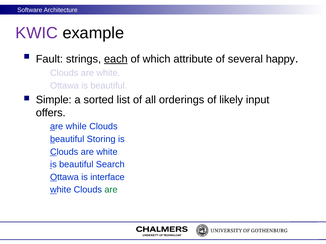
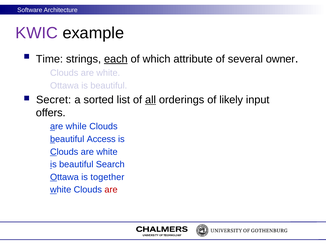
Fault: Fault -> Time (49, 59)
happy: happy -> owner (280, 59)
Simple: Simple -> Secret (54, 100)
all underline: none -> present (151, 100)
Storing: Storing -> Access (101, 139)
interface: interface -> together (107, 177)
are colour: green -> red (111, 190)
